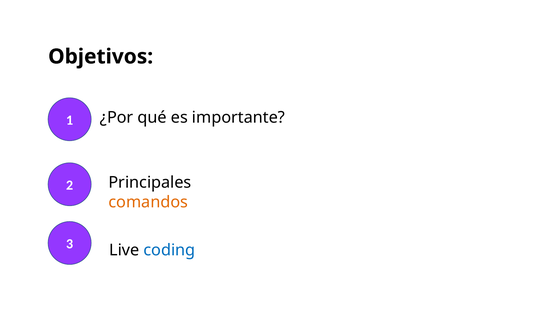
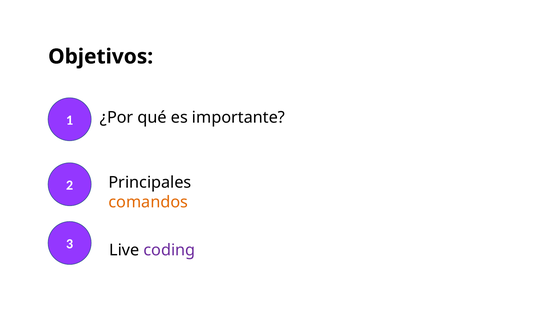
coding colour: blue -> purple (169, 250)
